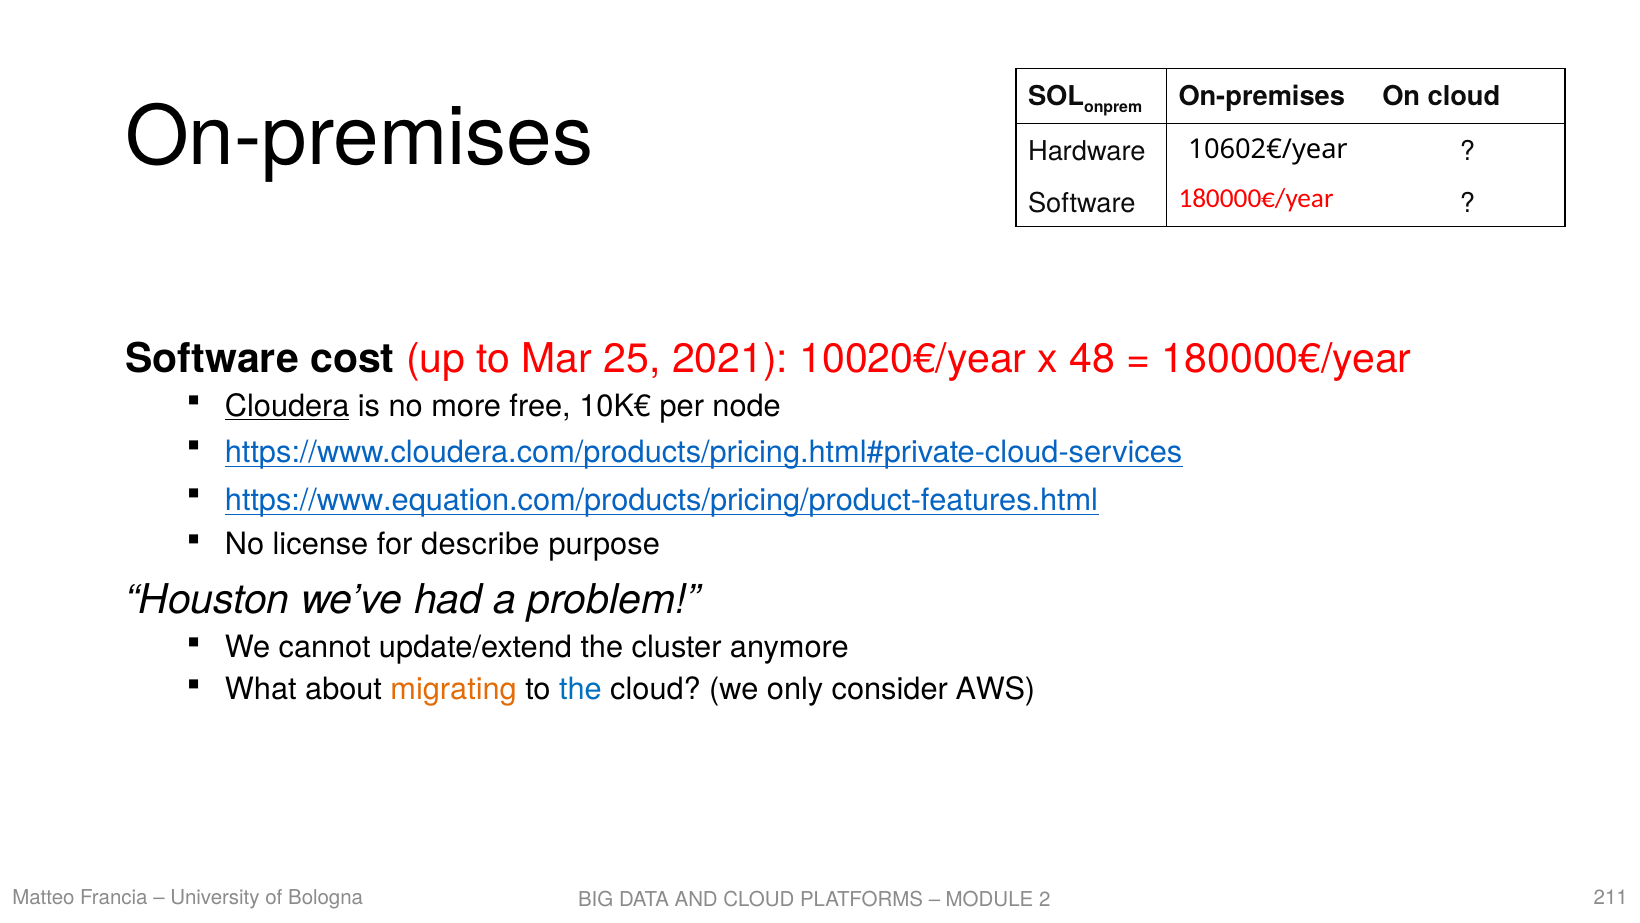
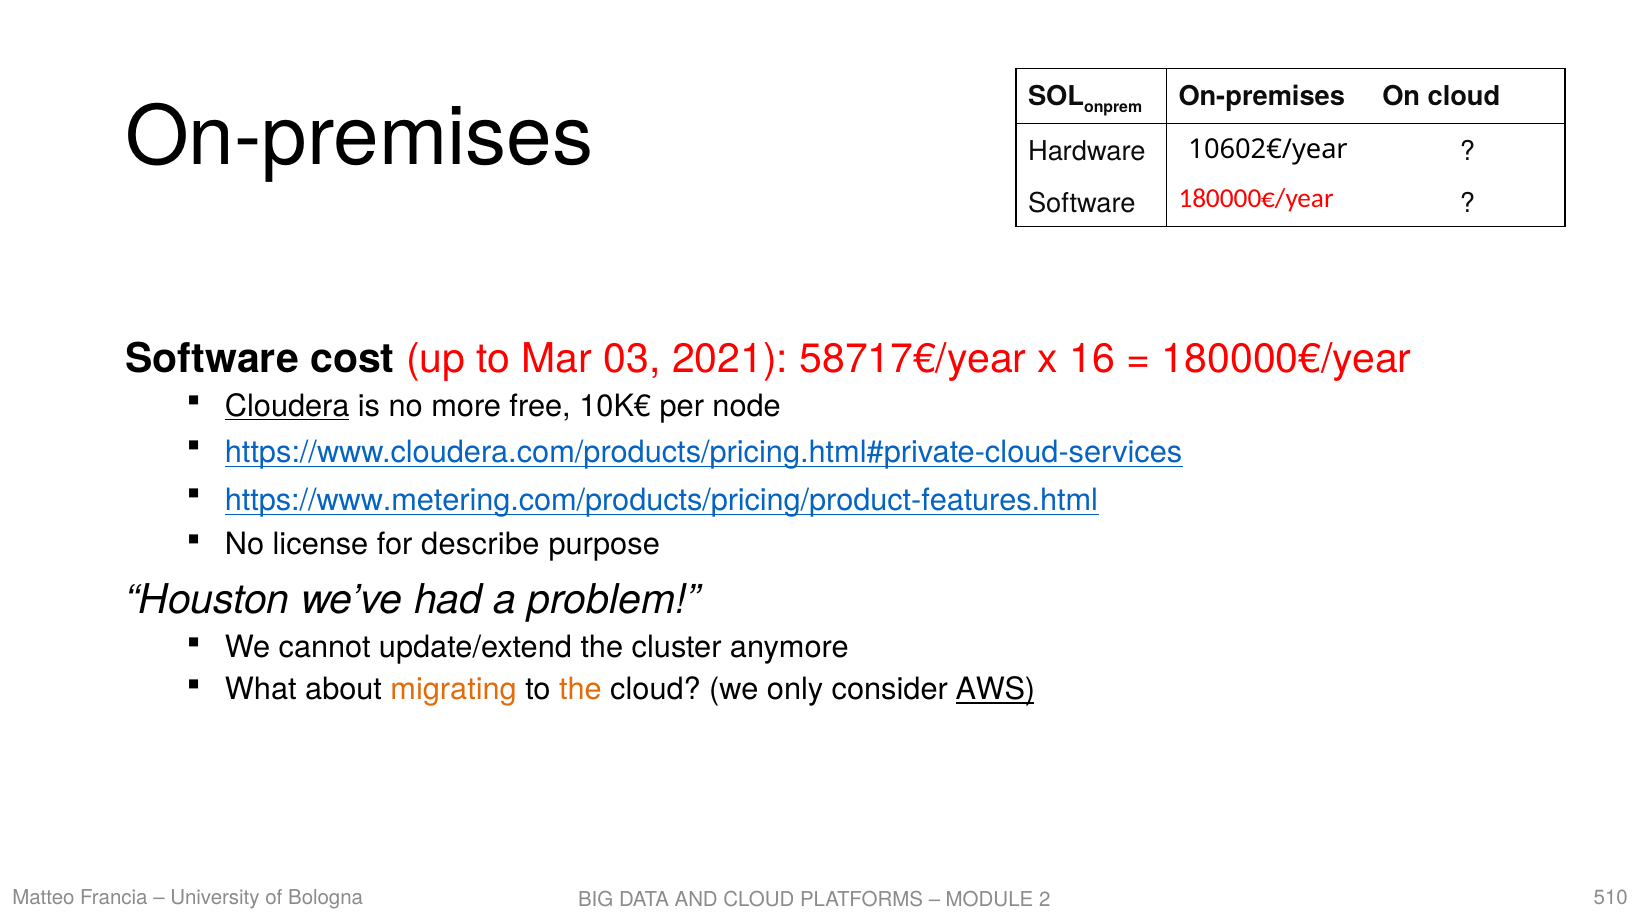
25: 25 -> 03 (632, 359)
10020€/year: 10020€/year -> 58717€/year (913, 359)
48: 48 -> 16 (1093, 359)
https://www.equation.com/products/pricing/product-features.html: https://www.equation.com/products/pricing/product-features.html -> https://www.metering.com/products/pricing/product-features.html (661, 500)
the colour: blue -> orange (580, 689)
AWS underline: none -> present (995, 689)
211: 211 -> 510 (1611, 897)
